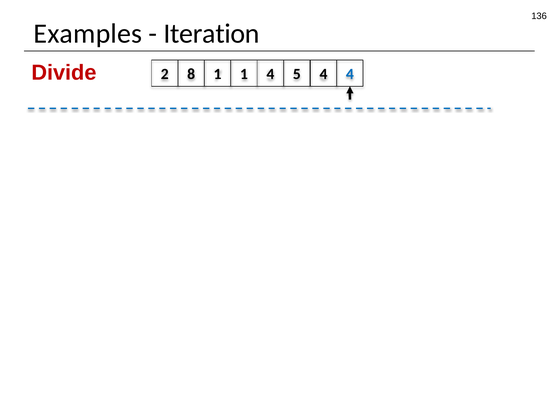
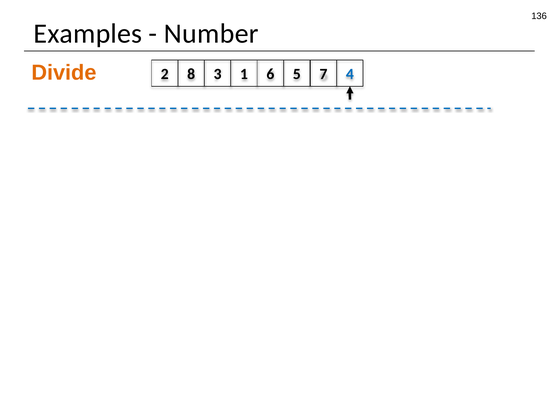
Iteration: Iteration -> Number (211, 34)
Divide colour: red -> orange (64, 73)
8 1: 1 -> 3 (218, 74)
1 4: 4 -> 6 (270, 74)
5 4: 4 -> 7 (323, 74)
